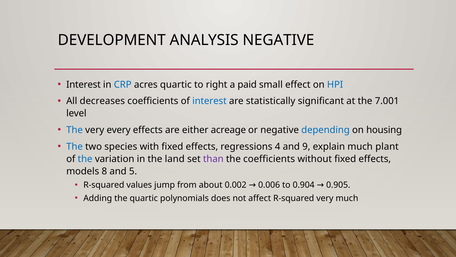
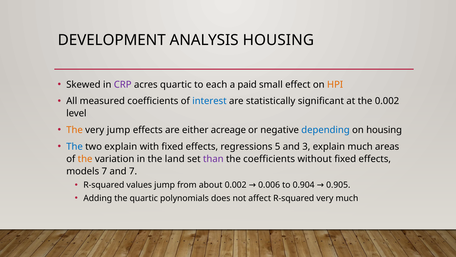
ANALYSIS NEGATIVE: NEGATIVE -> HOUSING (278, 40)
Interest: Interest -> Skewed (83, 84)
CRP colour: blue -> purple (123, 84)
right: right -> each (217, 84)
HPI colour: blue -> orange (335, 84)
decreases: decreases -> measured (102, 101)
the 7.001: 7.001 -> 0.002 (387, 101)
The colour: blue -> orange (75, 130)
very every: every -> jump (119, 130)
two species: species -> explain (121, 146)
4: 4 -> 5 (278, 146)
9: 9 -> 3 (306, 146)
plant: plant -> areas (387, 146)
the colour: blue -> orange (85, 159)
models 8: 8 -> 7 (104, 171)
and 5: 5 -> 7 (133, 171)
